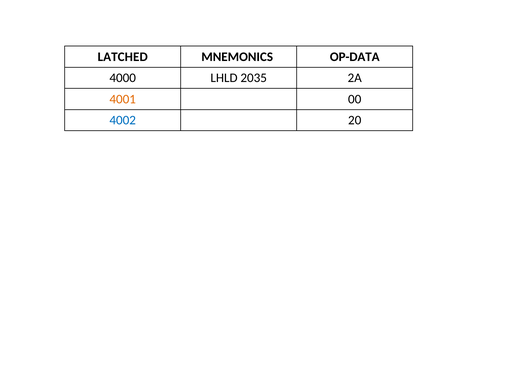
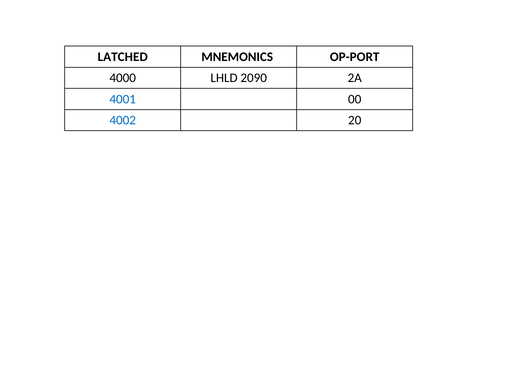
OP-DATA: OP-DATA -> OP-PORT (355, 57)
2035: 2035 -> 2090 (254, 78)
4001 colour: orange -> blue (123, 99)
